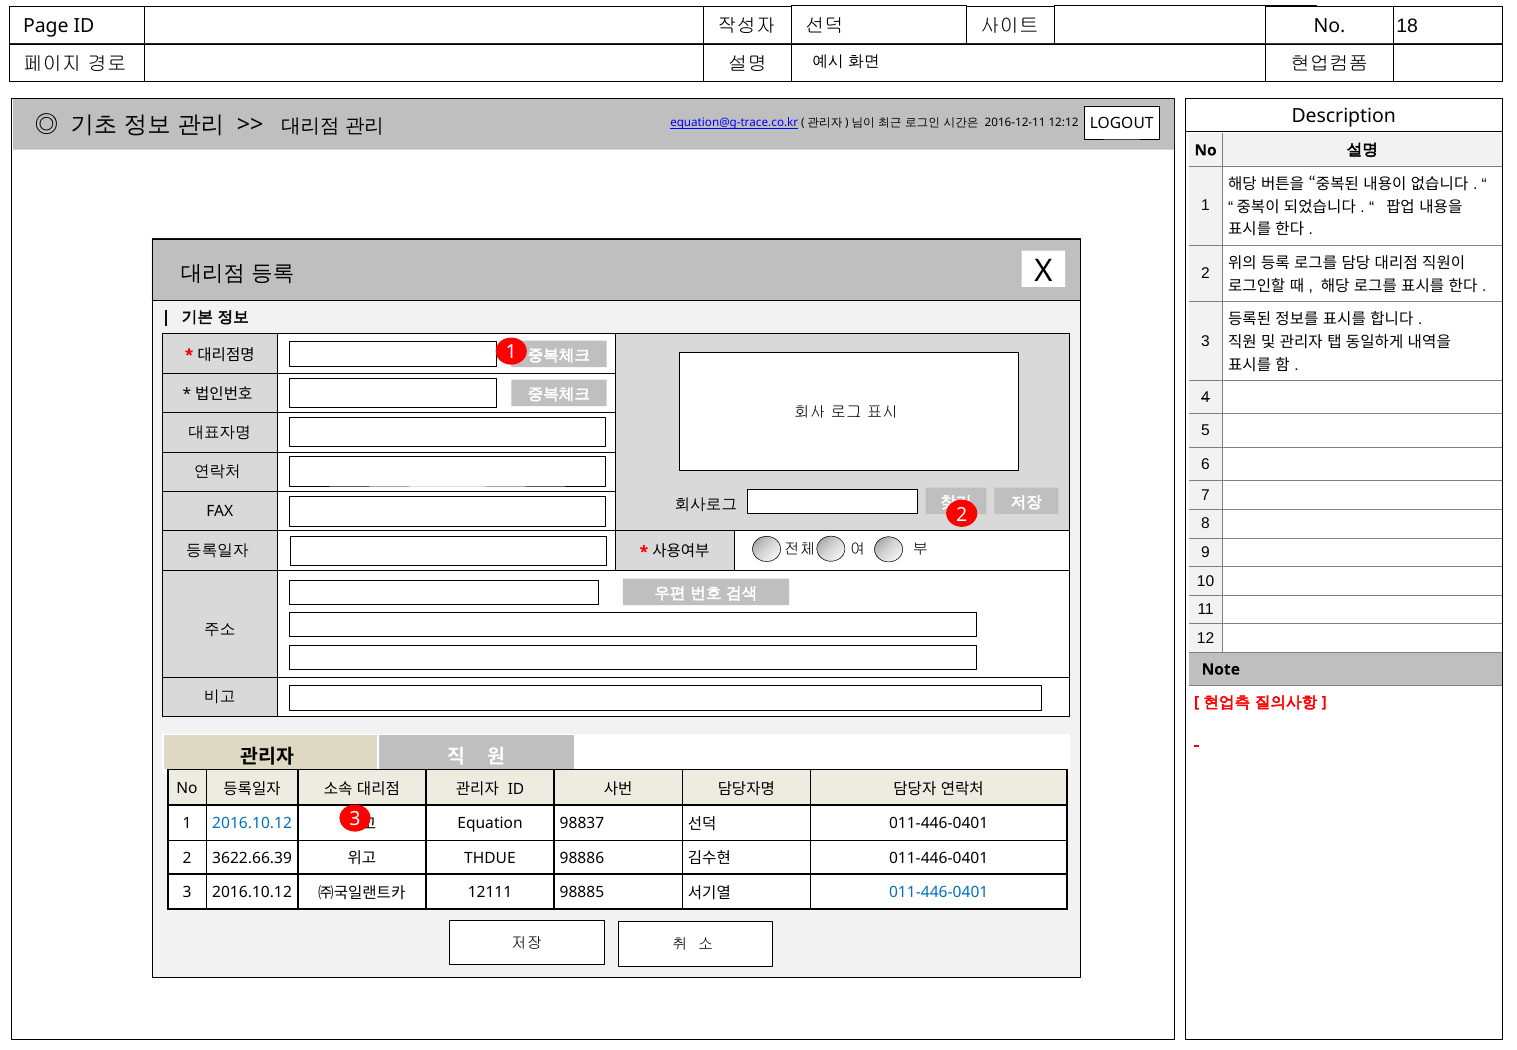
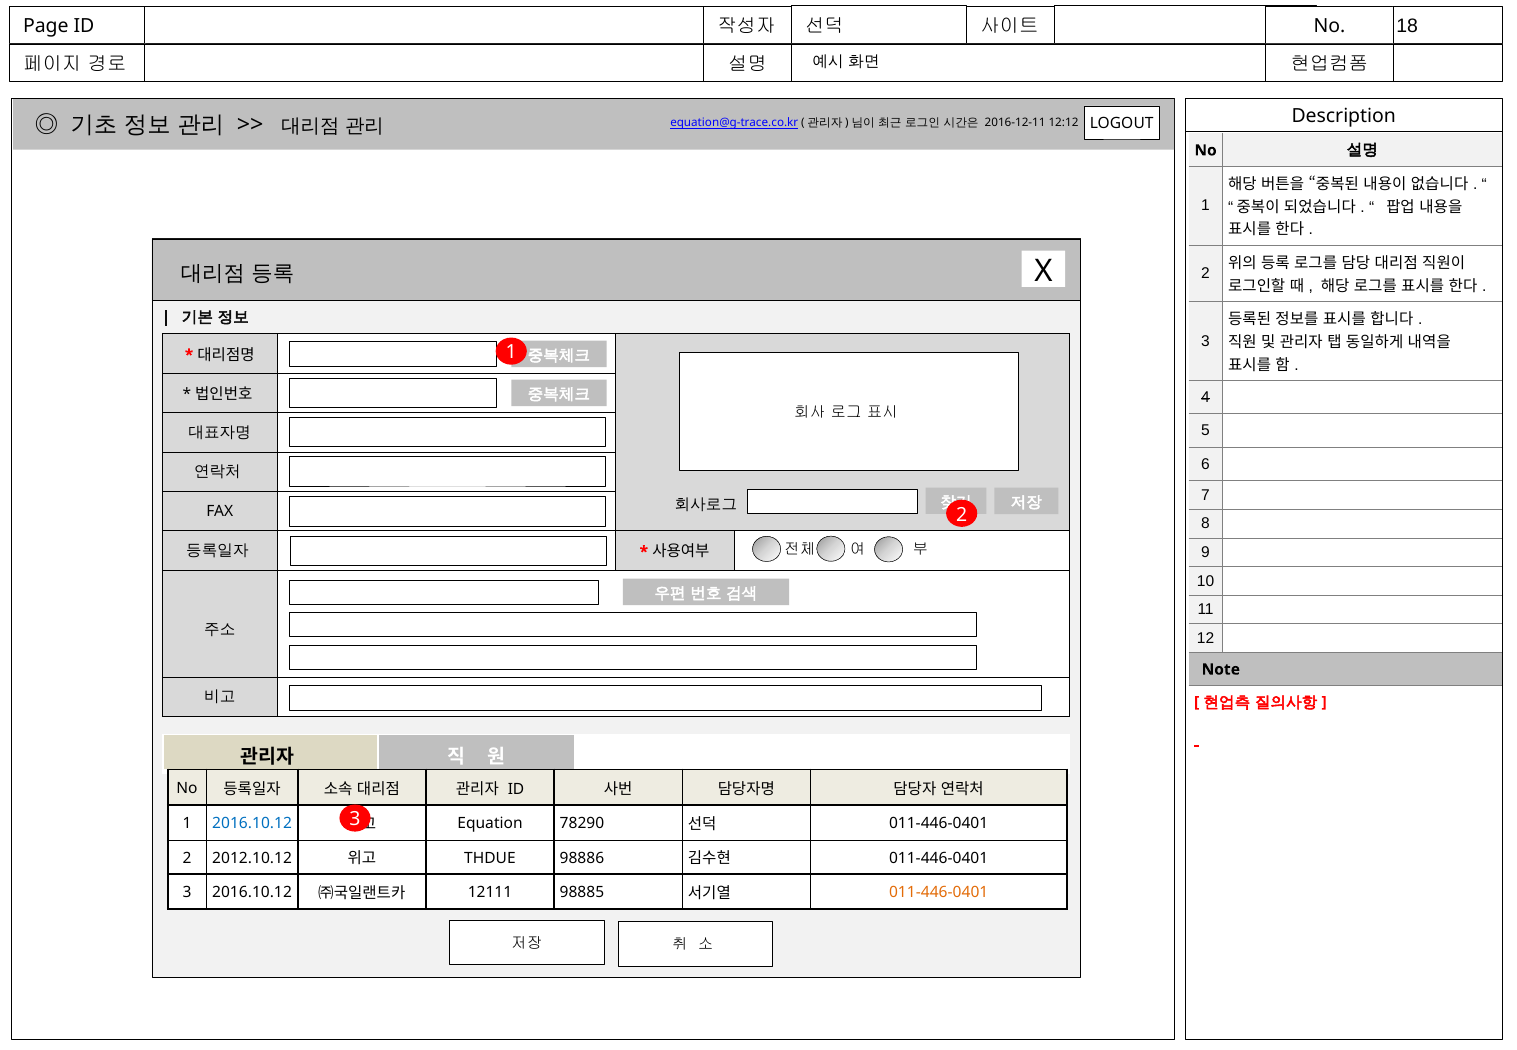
98837: 98837 -> 78290 (582, 824)
3622.66.39: 3622.66.39 -> 2012.10.12 (252, 858)
011-446-0401 colour: blue -> orange (939, 893)
